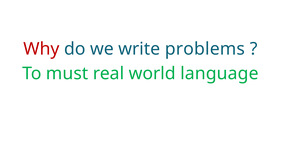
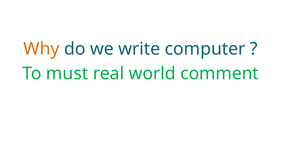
Why colour: red -> orange (41, 49)
problems: problems -> computer (205, 49)
language: language -> comment (220, 73)
